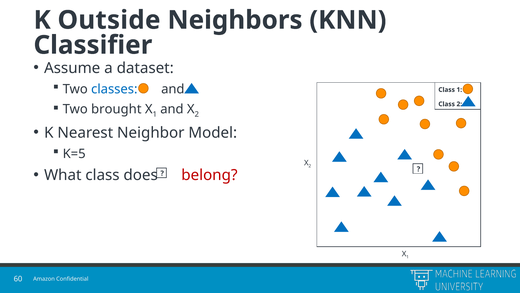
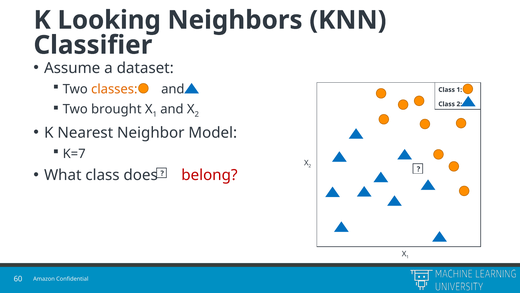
Outside: Outside -> Looking (109, 20)
classes colour: blue -> orange (114, 89)
K=5: K=5 -> K=7 (74, 154)
